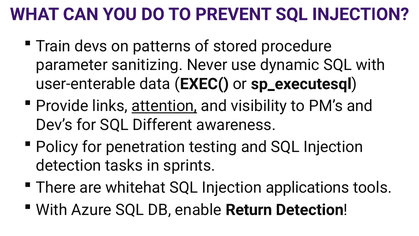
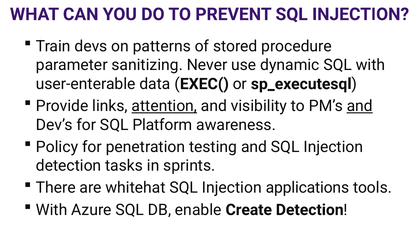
and underline: none -> present (360, 106)
Different: Different -> Platform (162, 125)
Return: Return -> Create (249, 210)
